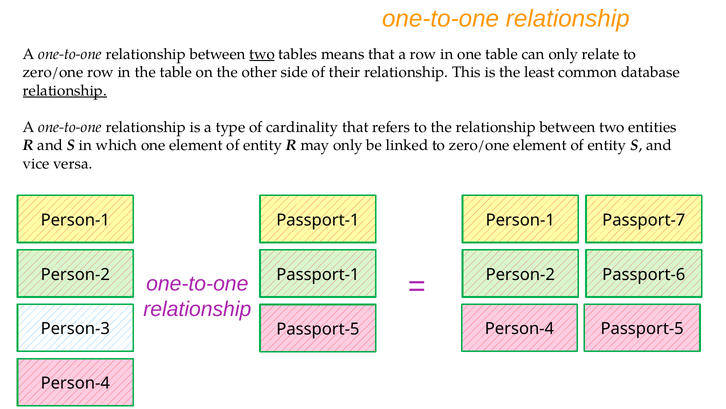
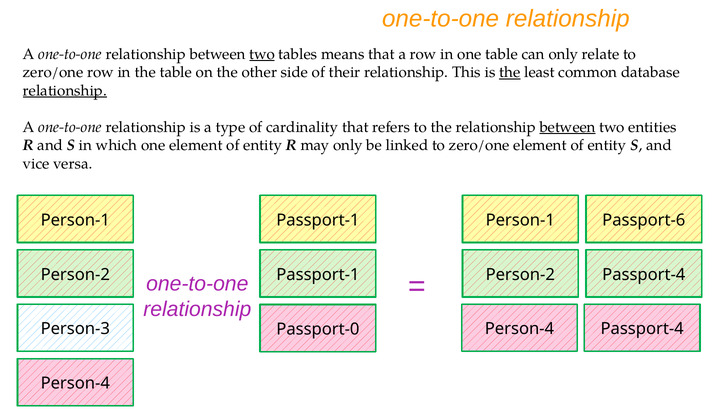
the underline: none -> present (510, 72)
between underline: none -> present (568, 127)
Passport-7: Passport-7 -> Passport-6 (644, 220)
Person-2 Passport-6: Passport-6 -> Passport-4 (644, 274)
Person-3 Passport-5: Passport-5 -> Passport-0 (318, 329)
Person-4 Passport-5: Passport-5 -> Passport-4 (642, 328)
